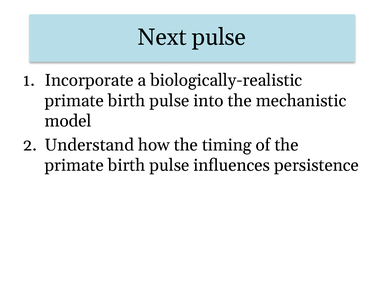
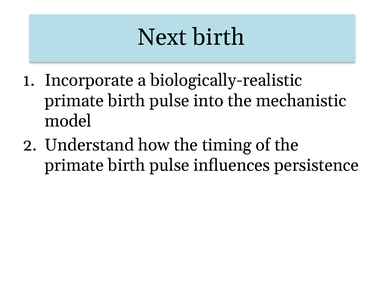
Next pulse: pulse -> birth (219, 37)
